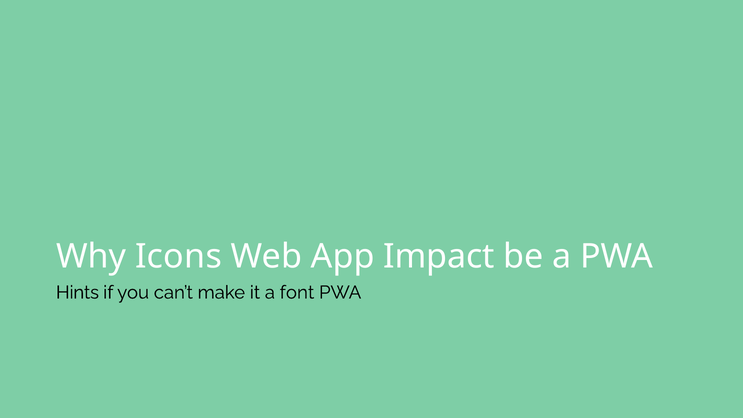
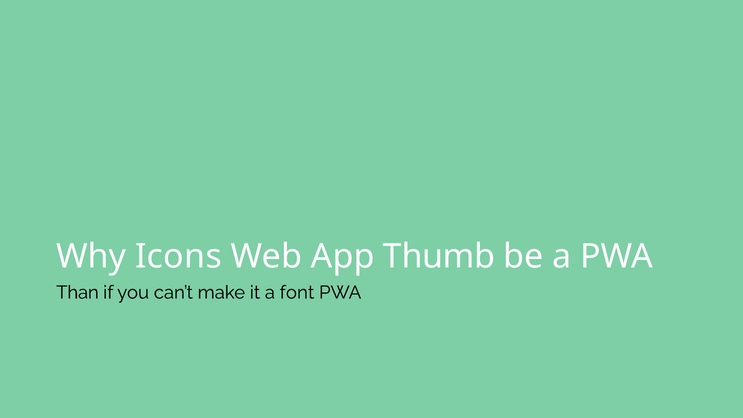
Impact: Impact -> Thumb (439, 257)
Hints: Hints -> Than (77, 292)
